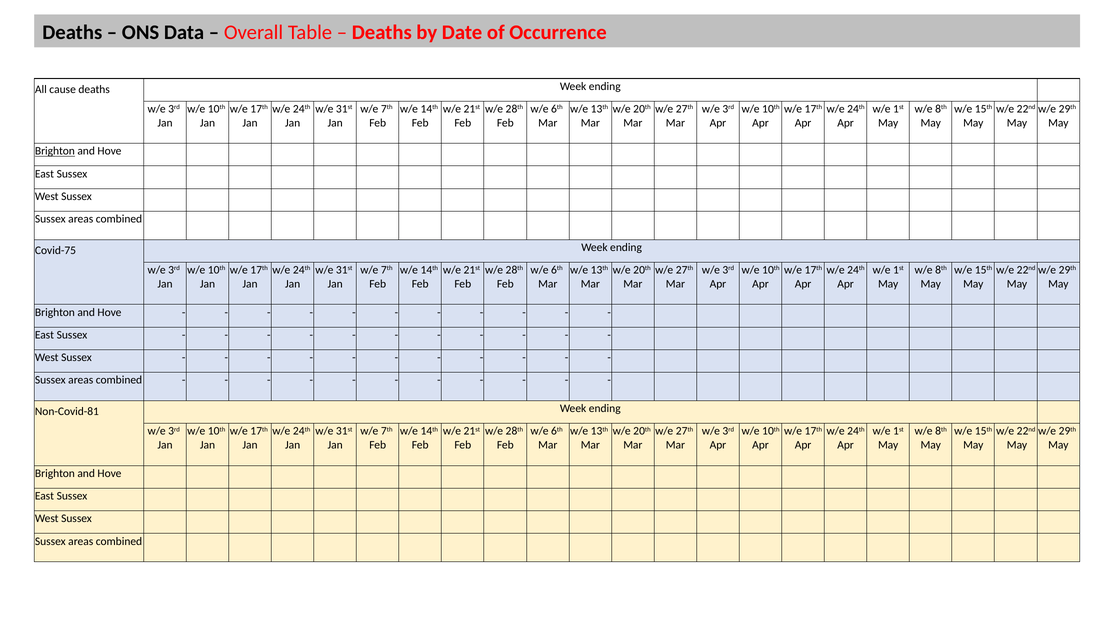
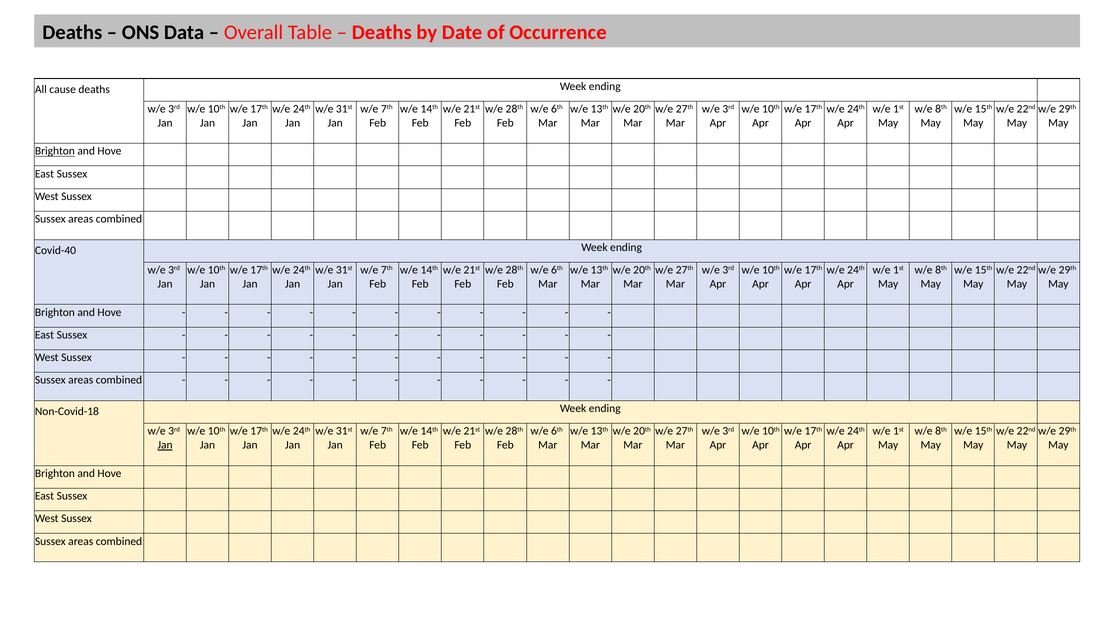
Covid-75: Covid-75 -> Covid-40 (56, 250)
Non-Covid-81: Non-Covid-81 -> Non-Covid-18 (67, 412)
Jan underline: none -> present (165, 445)
